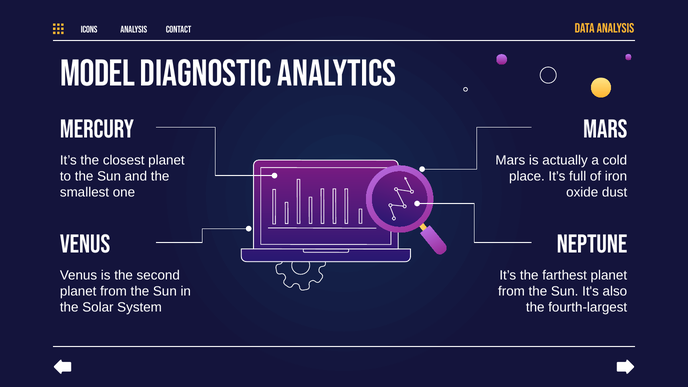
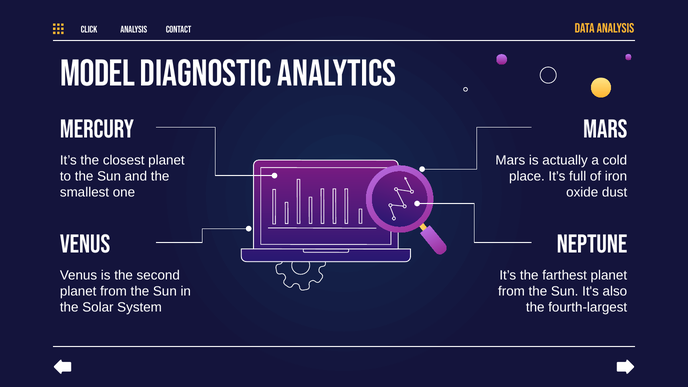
ICONS: ICONS -> CLICK (89, 29)
